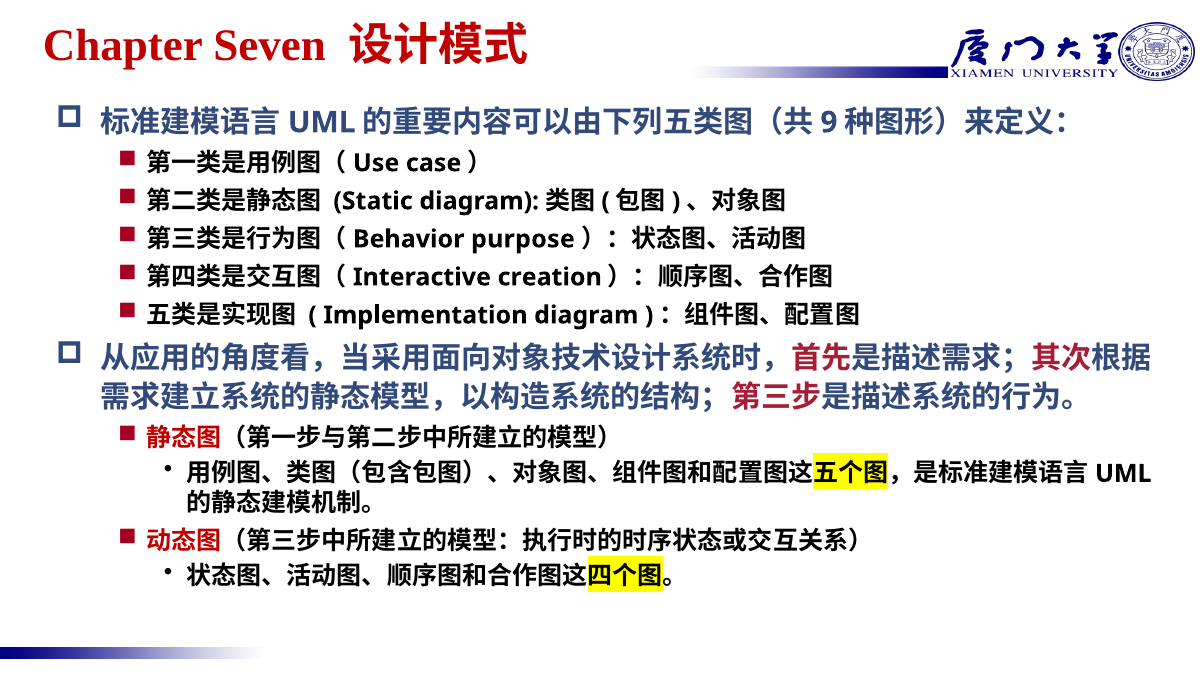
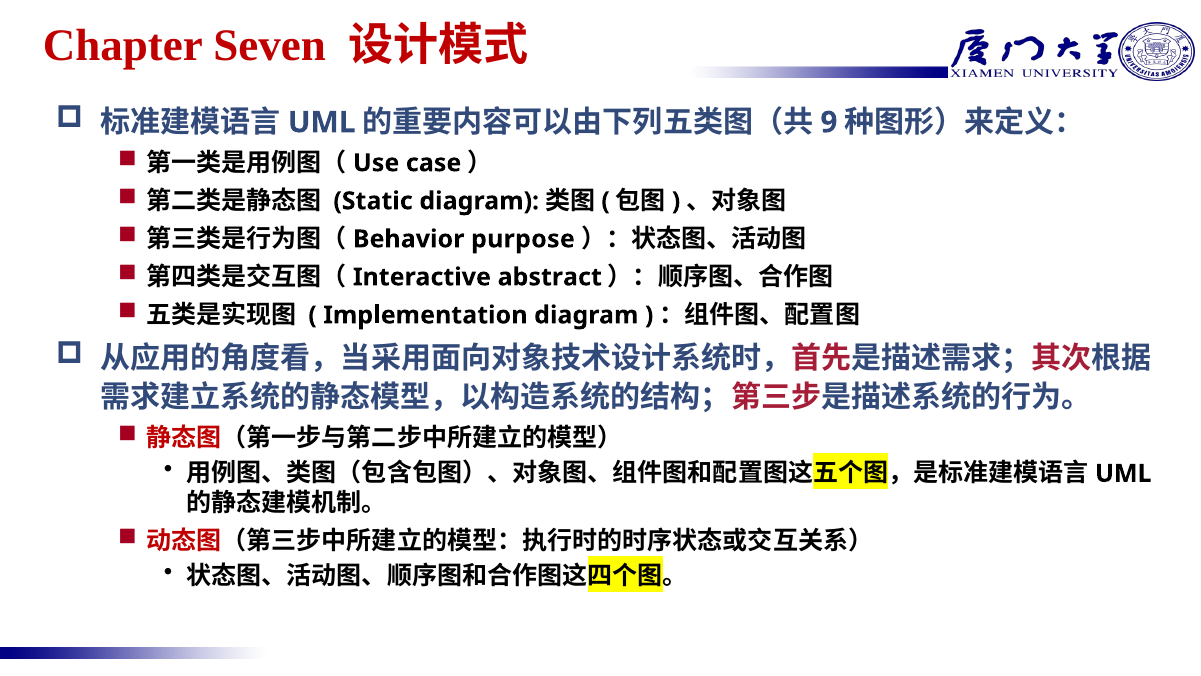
creation: creation -> abstract (550, 277)
